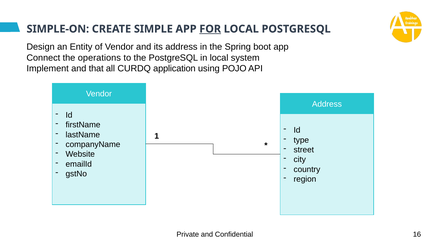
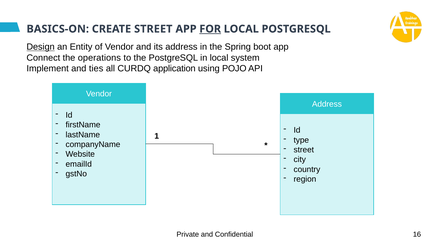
SIMPLE-ON: SIMPLE-ON -> BASICS-ON (58, 29)
CREATE SIMPLE: SIMPLE -> STREET (153, 29)
Design underline: none -> present (41, 47)
that: that -> ties (96, 69)
